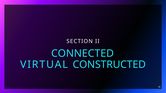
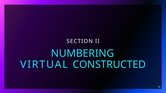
CONNECTED: CONNECTED -> NUMBERING (83, 54)
